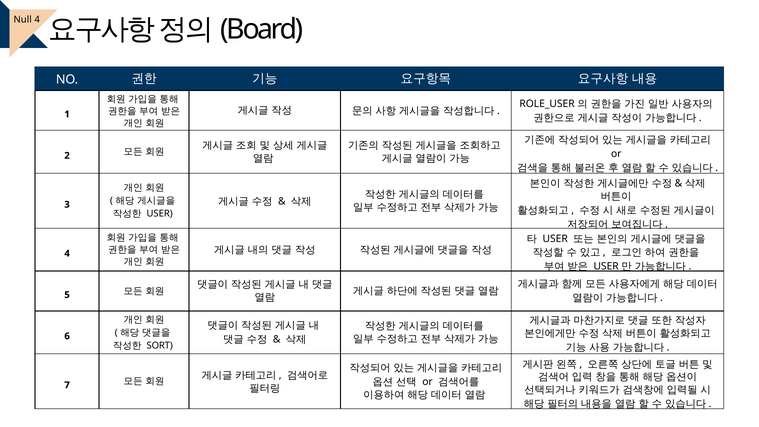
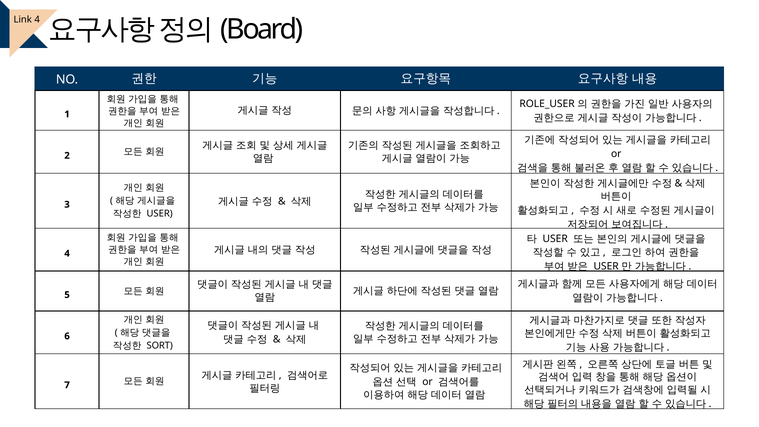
Null: Null -> Link (23, 20)
